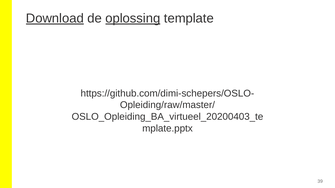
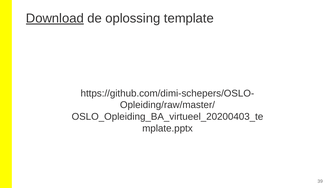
oplossing underline: present -> none (133, 18)
